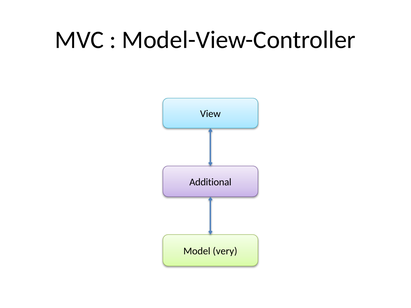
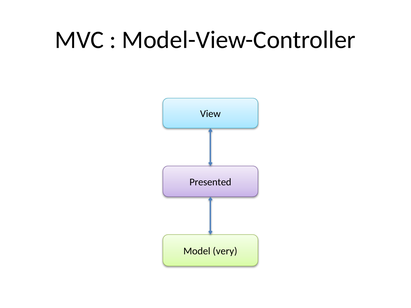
Additional: Additional -> Presented (210, 182)
